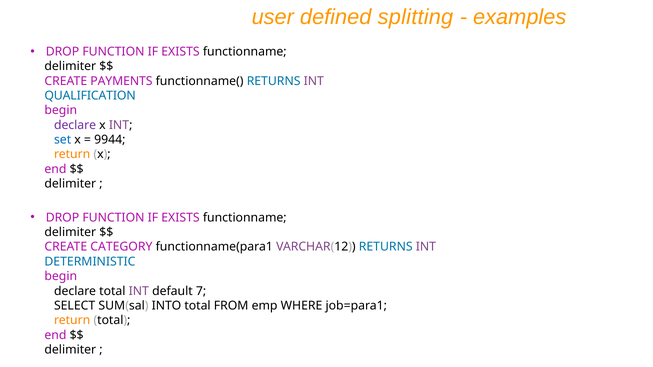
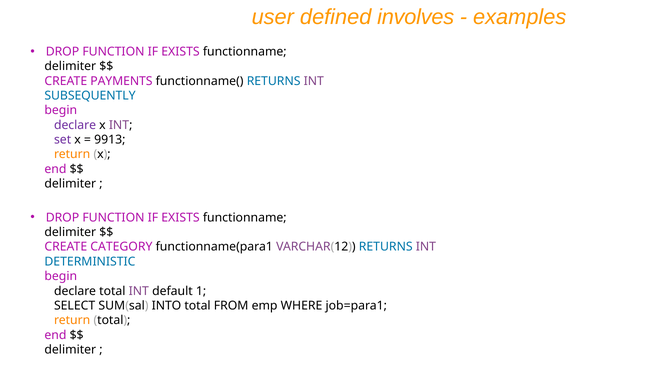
splitting: splitting -> involves (416, 17)
QUALIFICATION: QUALIFICATION -> SUBSEQUENTLY (90, 96)
set colour: blue -> purple (63, 140)
9944: 9944 -> 9913 (110, 140)
7: 7 -> 1 (201, 291)
